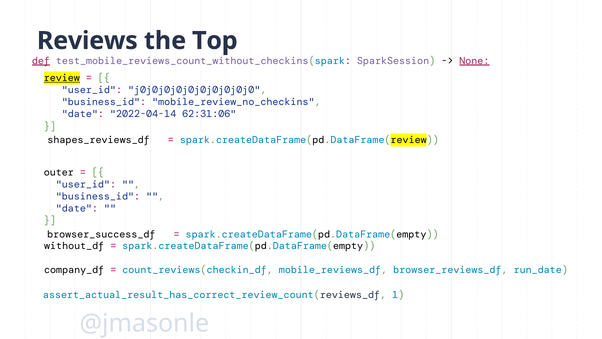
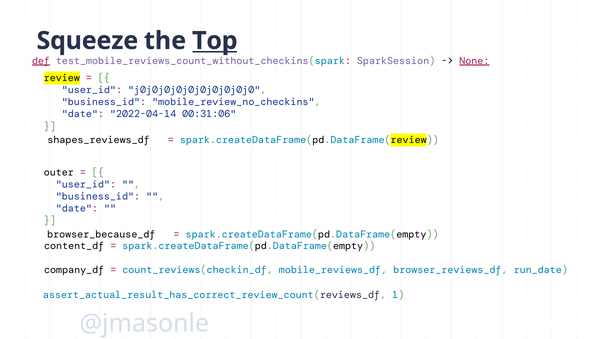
Reviews: Reviews -> Squeeze (87, 41)
Top underline: none -> present (215, 41)
review underline: present -> none (62, 78)
62:31:06: 62:31:06 -> 00:31:06 (209, 114)
browser_success_df: browser_success_df -> browser_because_df (101, 234)
without_df: without_df -> content_df (74, 246)
